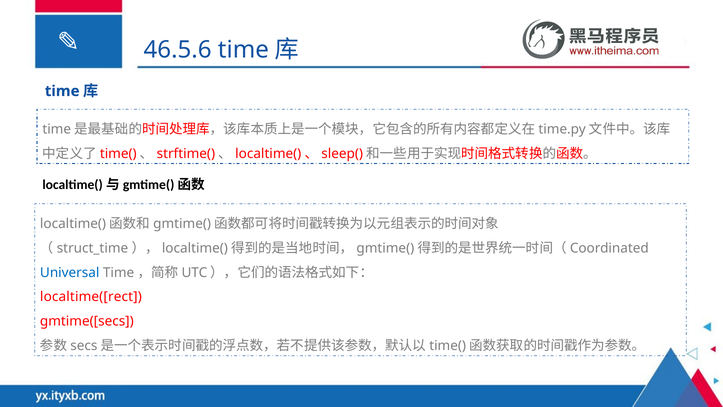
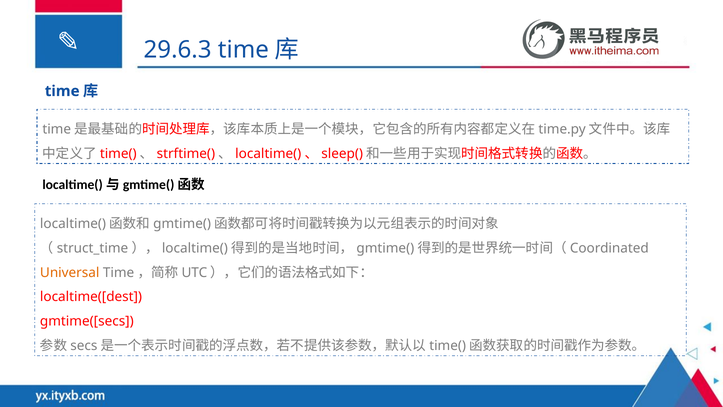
46.5.6: 46.5.6 -> 29.6.3 (178, 50)
Universal colour: blue -> orange (70, 272)
localtime([rect: localtime([rect -> localtime([dest (91, 297)
